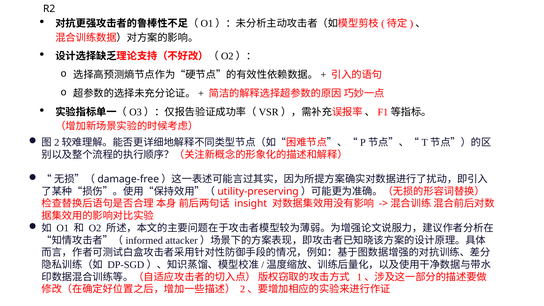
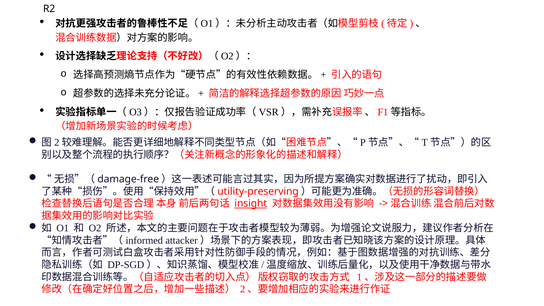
insight underline: none -> present (251, 204)
